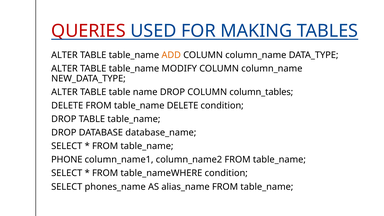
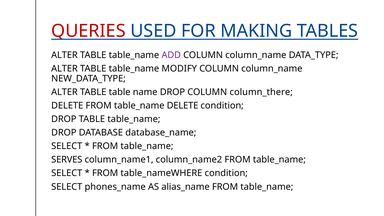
ADD colour: orange -> purple (171, 55)
column_tables: column_tables -> column_there (261, 92)
PHONE: PHONE -> SERVES (67, 160)
